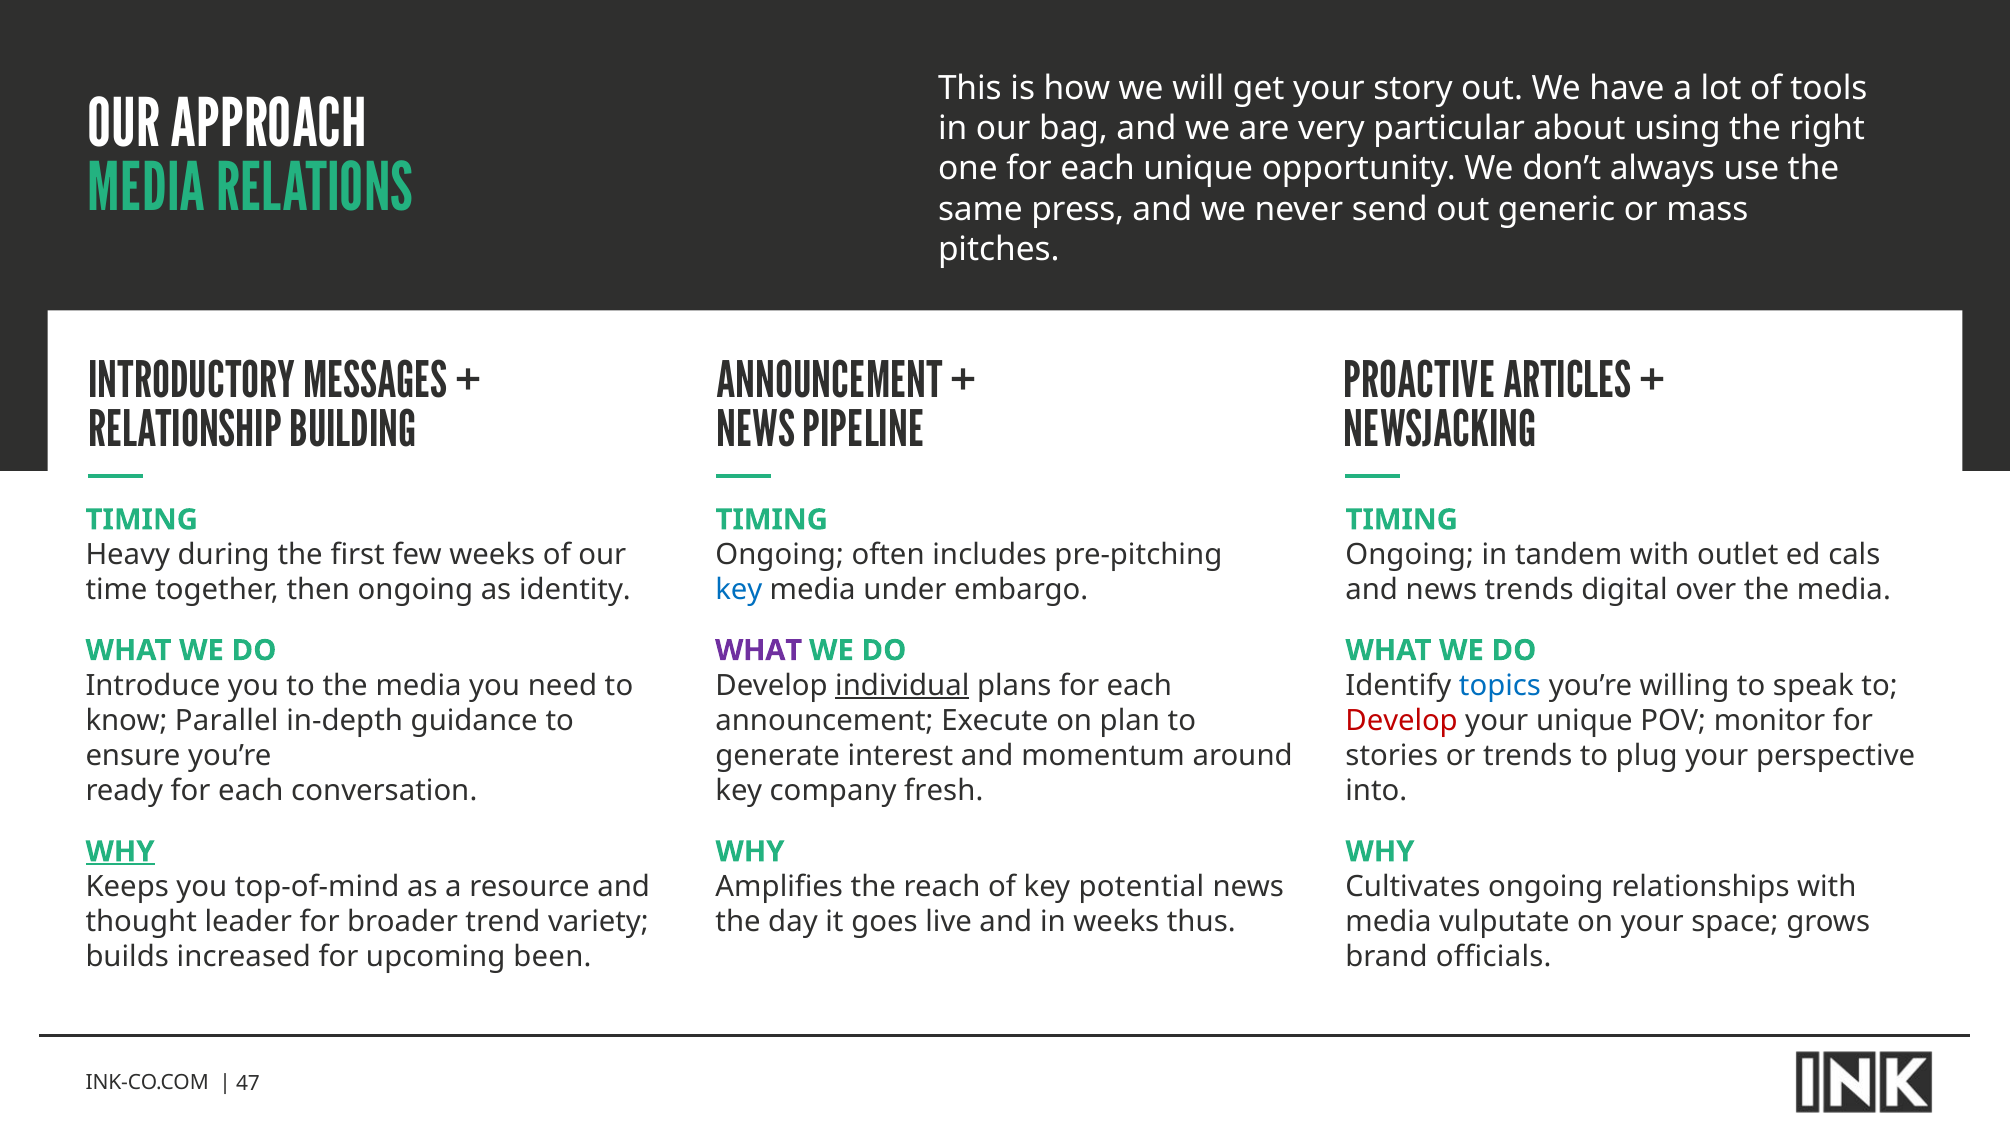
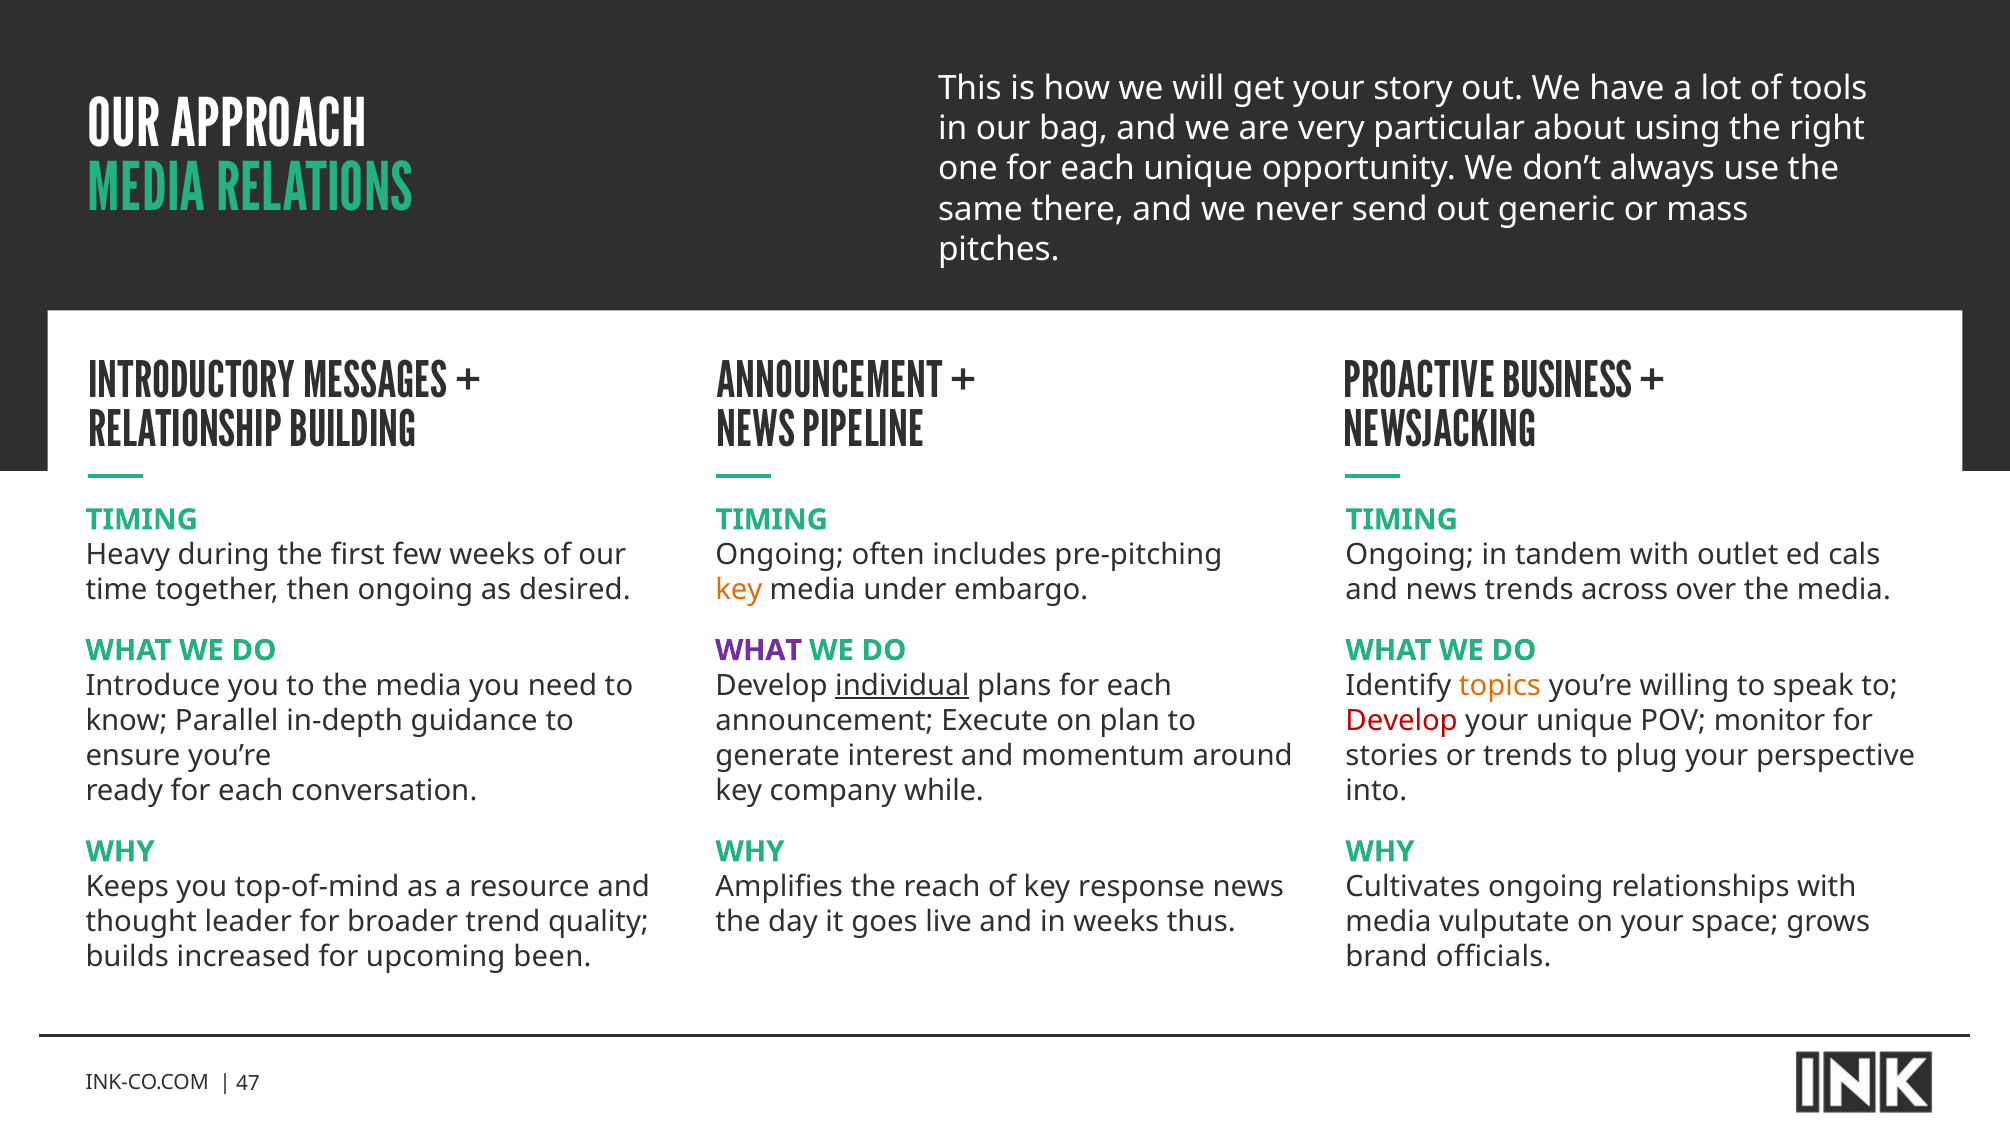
press: press -> there (1078, 209)
ARTICLES: ARTICLES -> BUSINESS (1568, 381)
identity: identity -> desired (575, 590)
key colour: blue -> orange (739, 590)
digital: digital -> across (1625, 590)
topics colour: blue -> orange (1500, 685)
fresh: fresh -> while (944, 791)
WHY underline: present -> none (120, 851)
potential: potential -> response (1142, 887)
variety: variety -> quality (598, 922)
